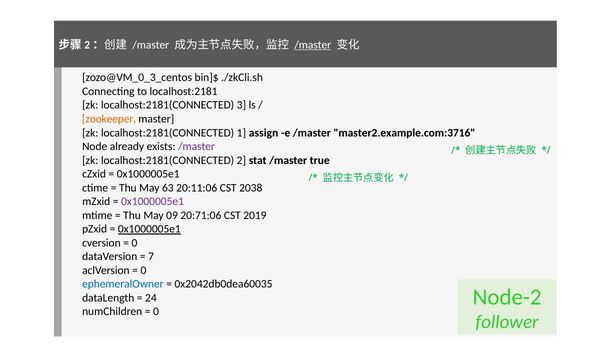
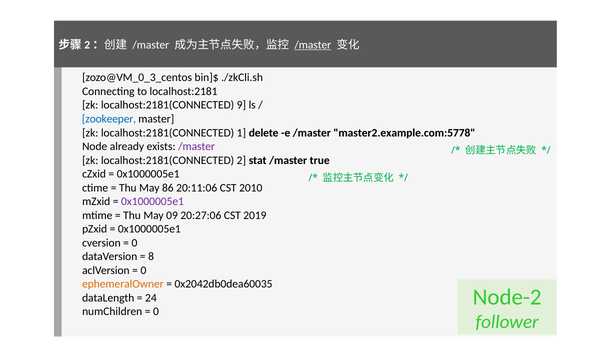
3: 3 -> 9 (241, 105)
zookeeper colour: orange -> blue (109, 119)
assign: assign -> delete (264, 133)
master2.example.com:3716: master2.example.com:3716 -> master2.example.com:5778 (404, 133)
63: 63 -> 86 (168, 188)
2038: 2038 -> 2010 (251, 188)
20:71:06: 20:71:06 -> 20:27:06 (201, 215)
0x1000005e1 underline: present -> none (149, 229)
7: 7 -> 8 (151, 256)
ephemeralOwner colour: blue -> orange (123, 284)
